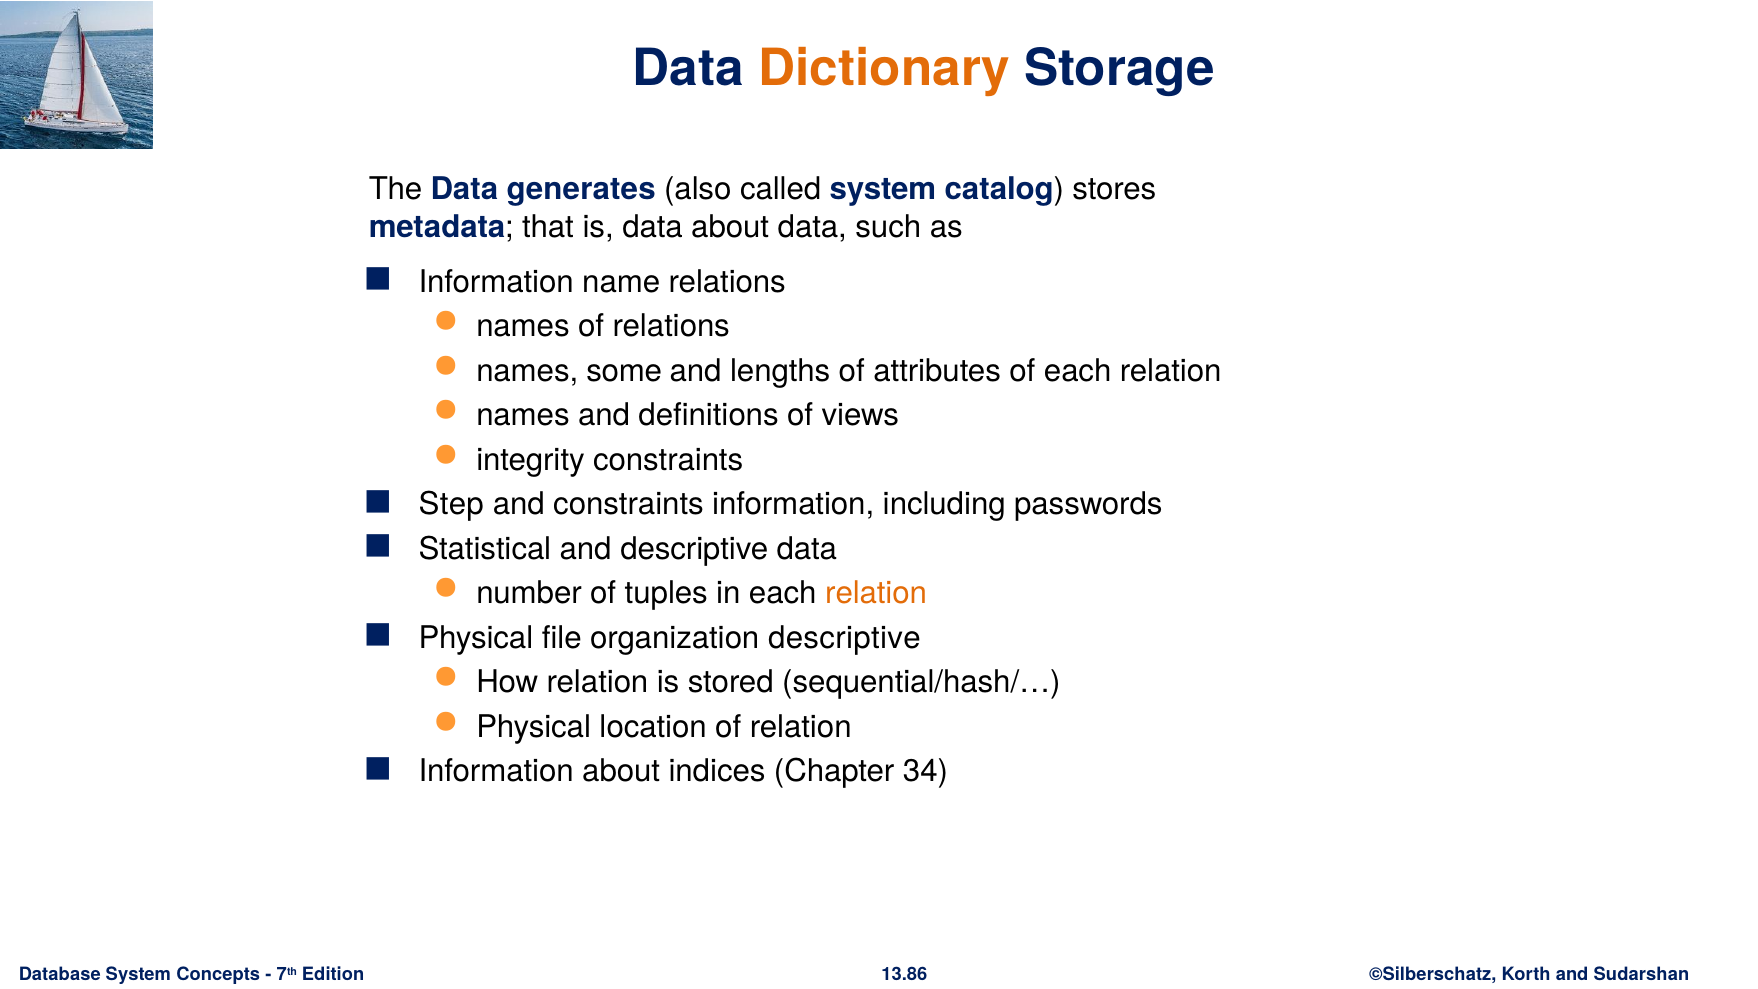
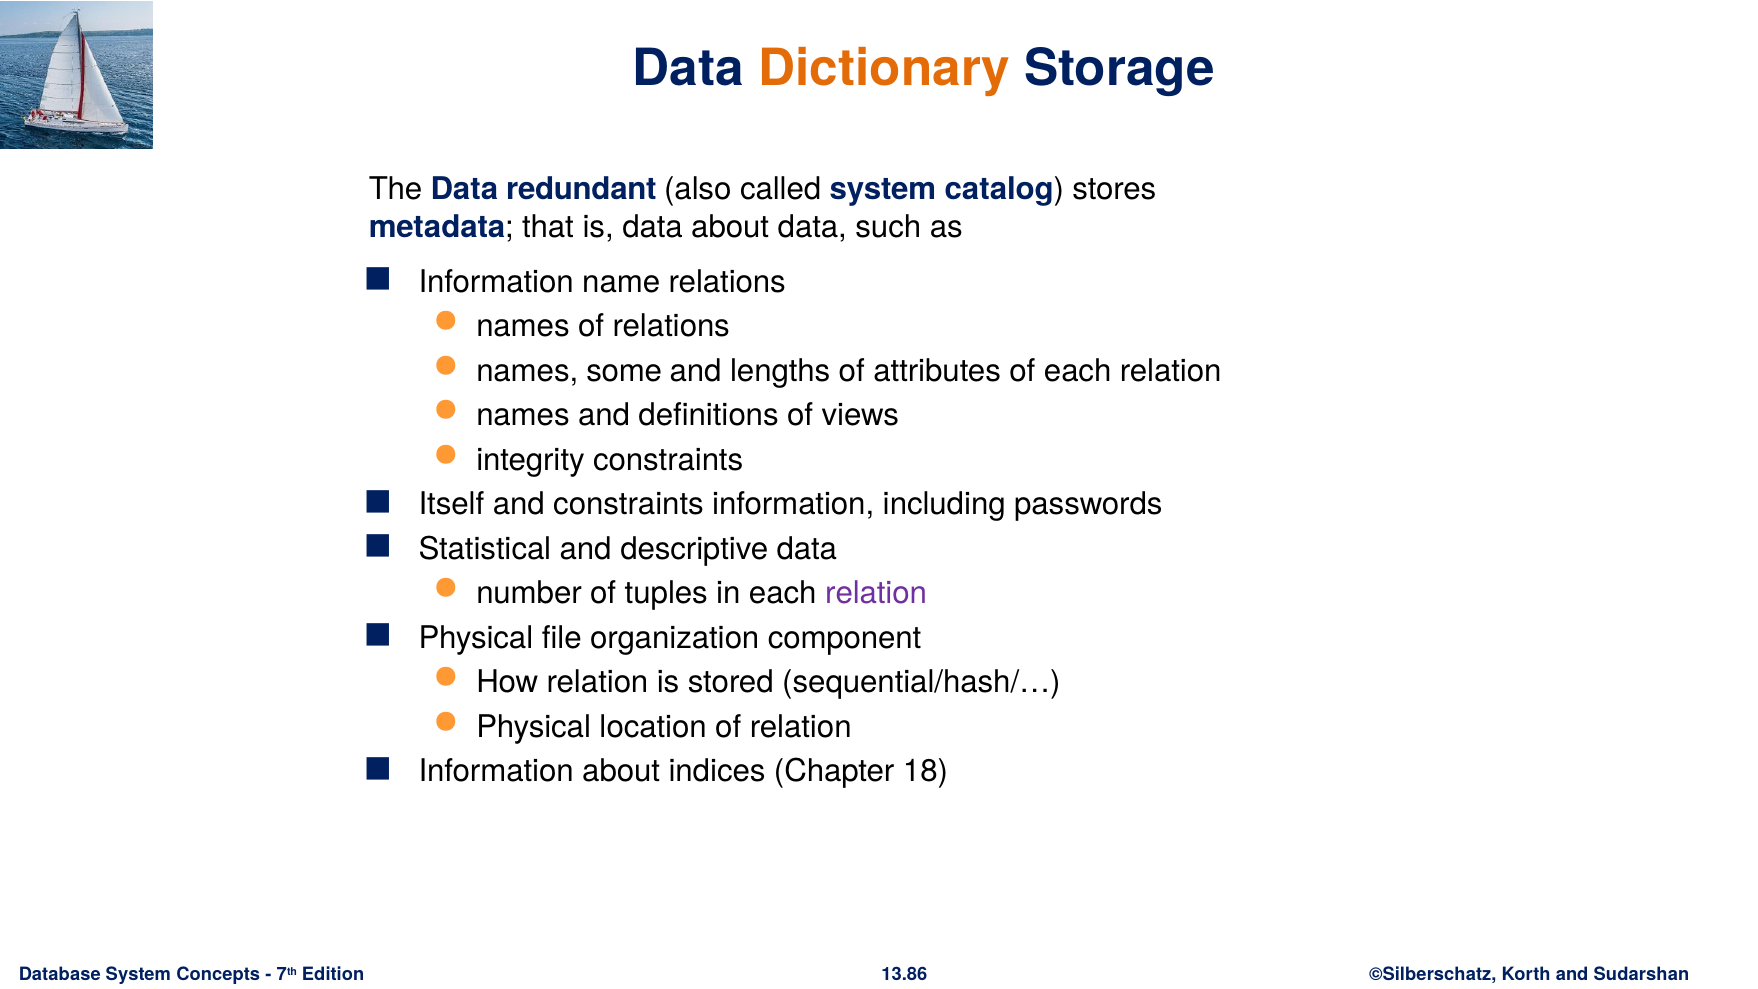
generates: generates -> redundant (581, 189)
Step: Step -> Itself (451, 504)
relation colour: orange -> purple (876, 593)
organization descriptive: descriptive -> component (845, 638)
34: 34 -> 18 (926, 772)
